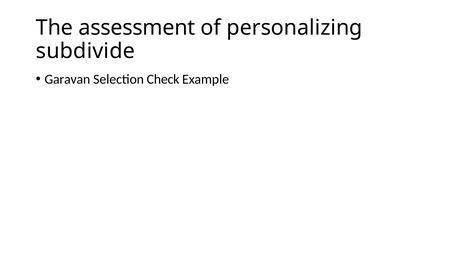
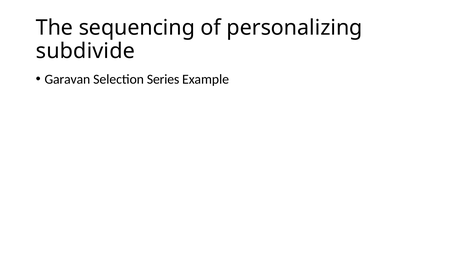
assessment: assessment -> sequencing (137, 28)
Check: Check -> Series (163, 79)
